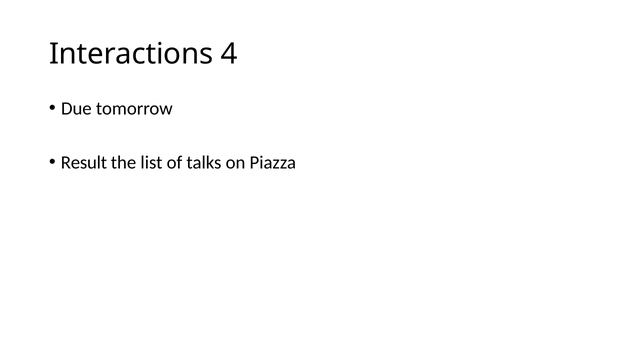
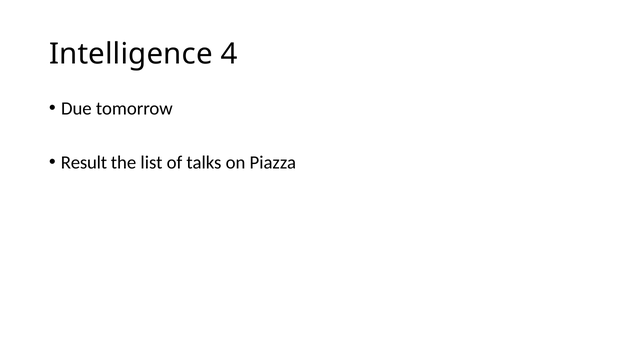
Interactions: Interactions -> Intelligence (131, 54)
